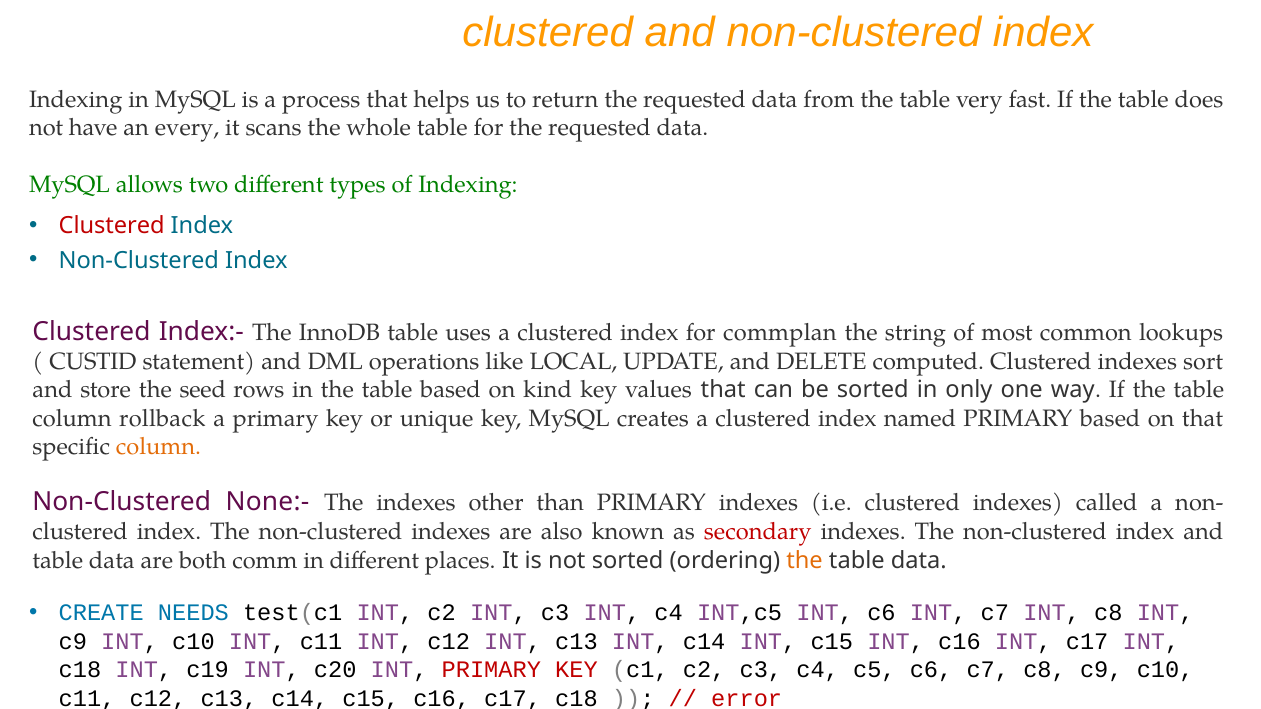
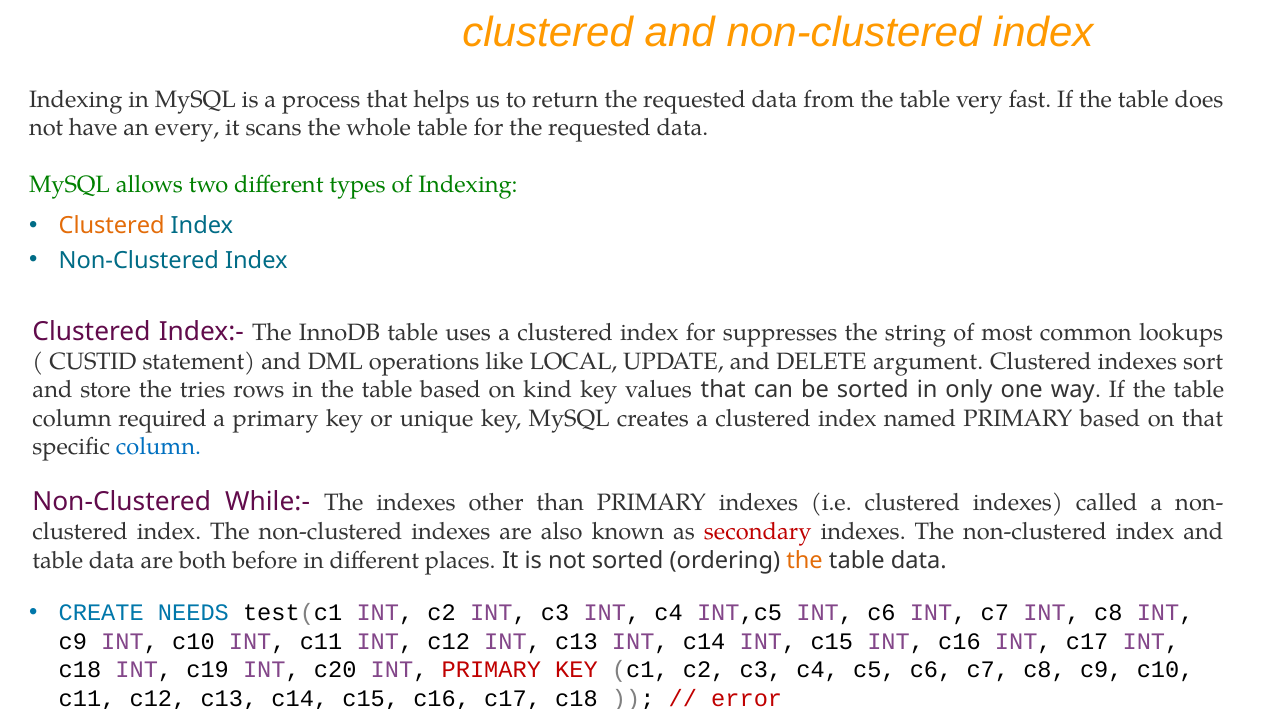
Clustered colour: red -> orange (112, 226)
commplan: commplan -> suppresses (780, 333)
computed: computed -> argument (928, 362)
seed: seed -> tries (203, 390)
rollback: rollback -> required (163, 419)
column colour: orange -> blue (158, 447)
None:-: None:- -> While:- (268, 502)
comm: comm -> before (265, 561)
